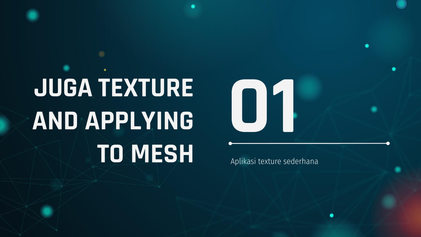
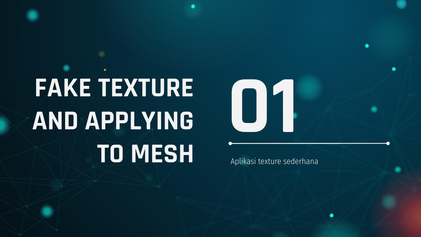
JUGA: JUGA -> FAKE (63, 87)
